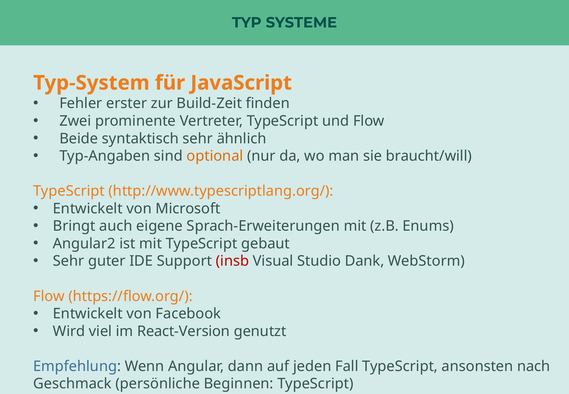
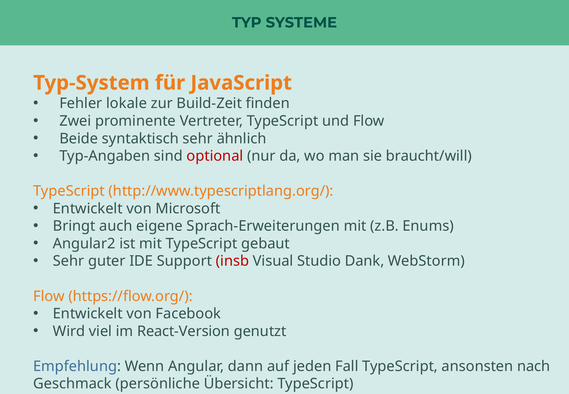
erster: erster -> lokale (127, 103)
optional colour: orange -> red (215, 156)
Beginnen: Beginnen -> Übersicht (239, 384)
